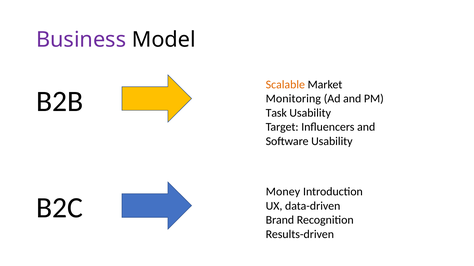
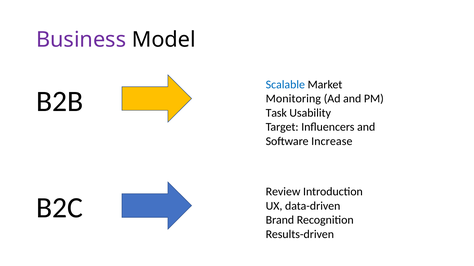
Scalable colour: orange -> blue (285, 85)
Software Usability: Usability -> Increase (332, 142)
Money: Money -> Review (283, 192)
